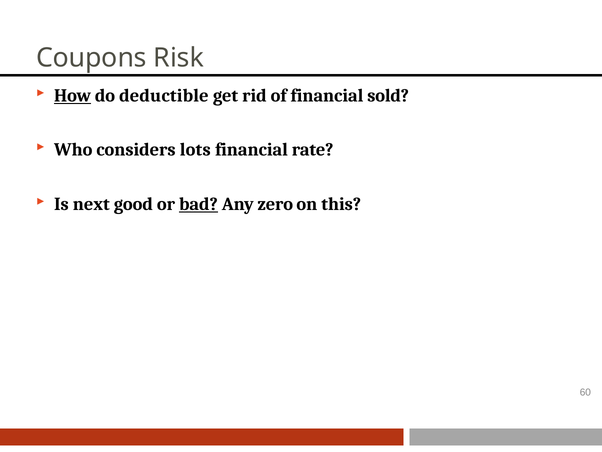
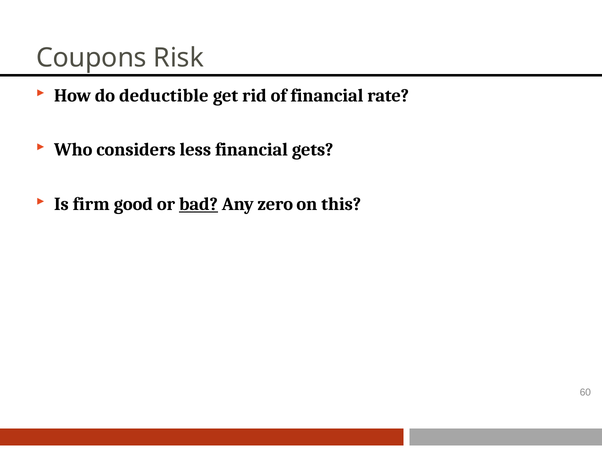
How underline: present -> none (73, 96)
sold: sold -> rate (388, 96)
lots: lots -> less (195, 150)
rate: rate -> gets (313, 150)
next: next -> firm (91, 204)
